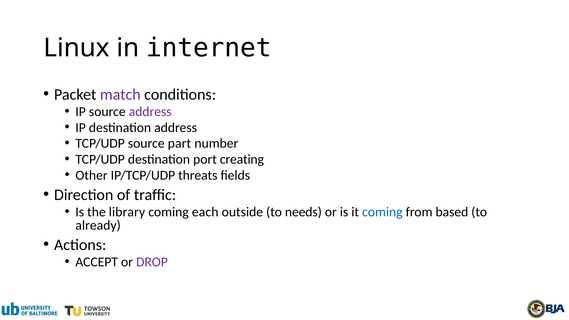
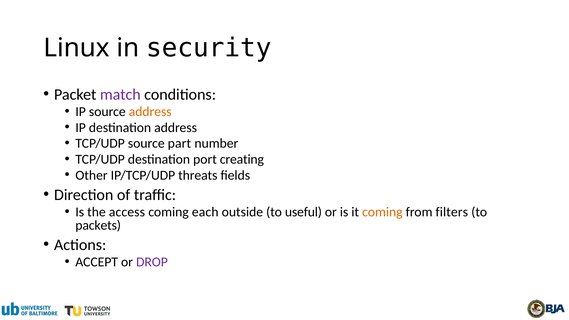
internet: internet -> security (209, 48)
address colour: purple -> orange (150, 112)
library: library -> access (127, 212)
needs: needs -> useful (303, 212)
coming colour: blue -> orange (382, 212)
based: based -> filters (452, 212)
already: already -> packets (98, 225)
